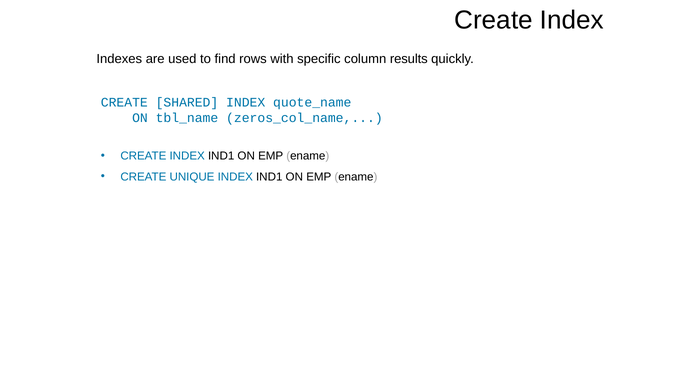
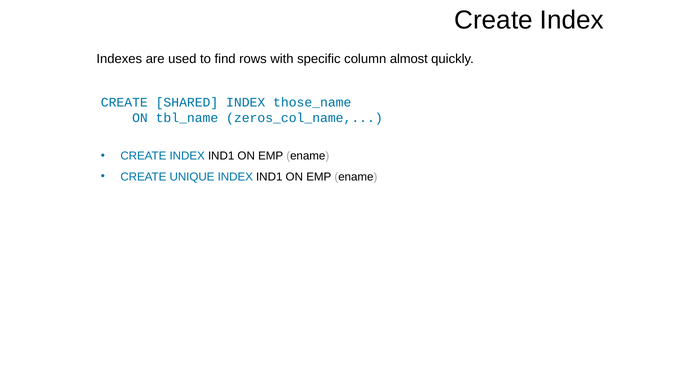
results: results -> almost (409, 59)
quote_name: quote_name -> those_name (312, 103)
